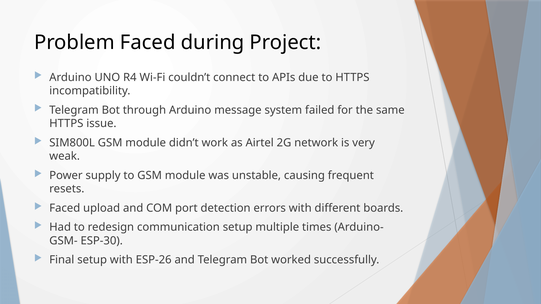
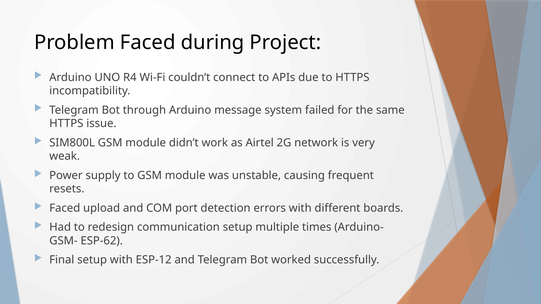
ESP-30: ESP-30 -> ESP-62 (102, 241)
ESP-26: ESP-26 -> ESP-12 (154, 260)
